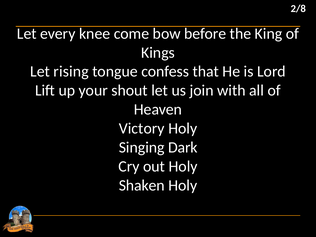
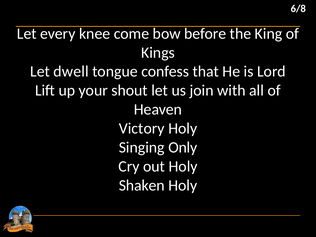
2/8: 2/8 -> 6/8 (298, 9)
rising: rising -> dwell (71, 72)
Dark: Dark -> Only (183, 147)
